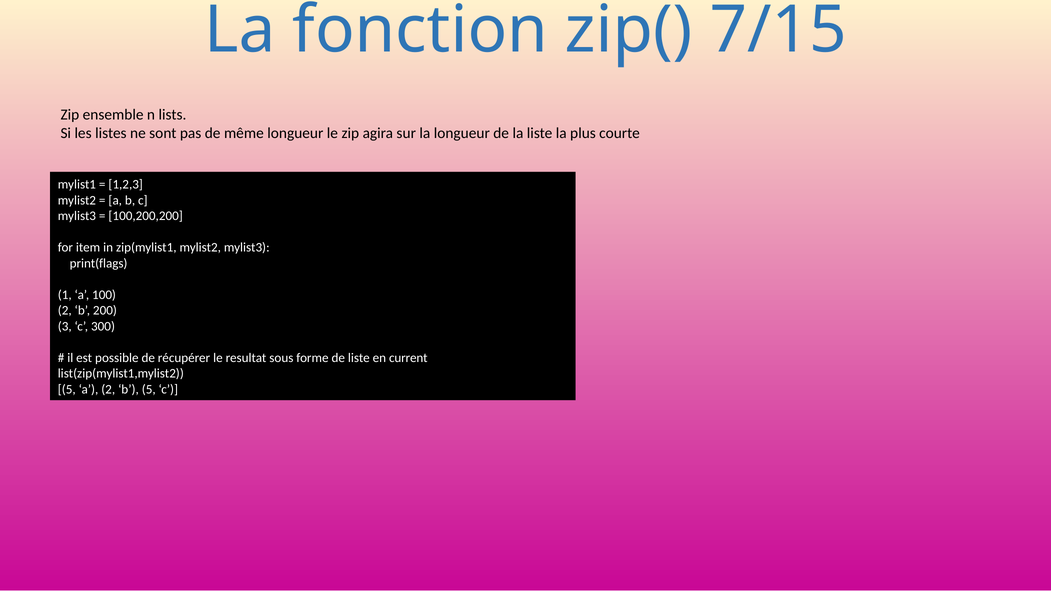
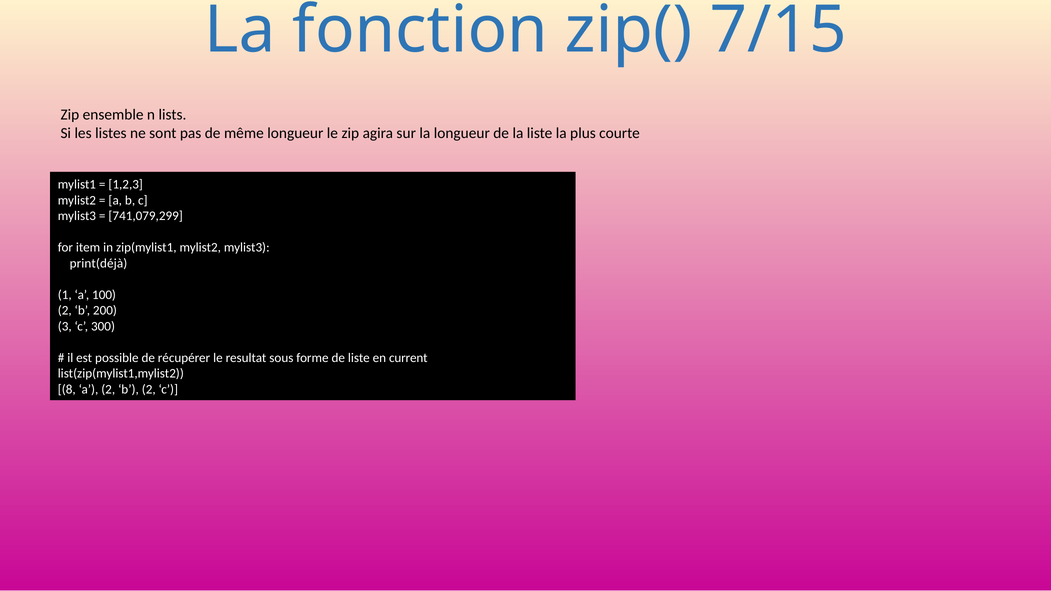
100,200,200: 100,200,200 -> 741,079,299 (146, 216)
print(flags: print(flags -> print(déjà (98, 263)
5: 5 -> 8 (67, 390)
b 5: 5 -> 2 (149, 390)
